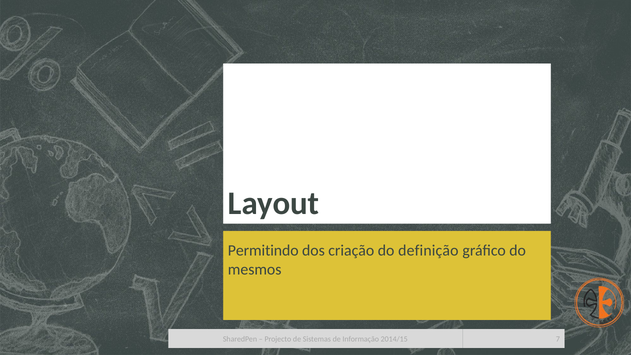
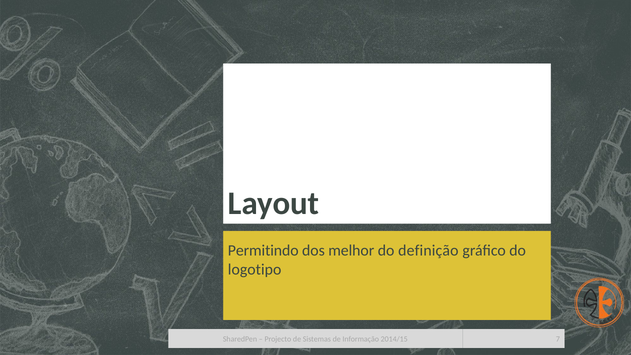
criação: criação -> melhor (351, 250)
mesmos: mesmos -> logotipo (255, 269)
